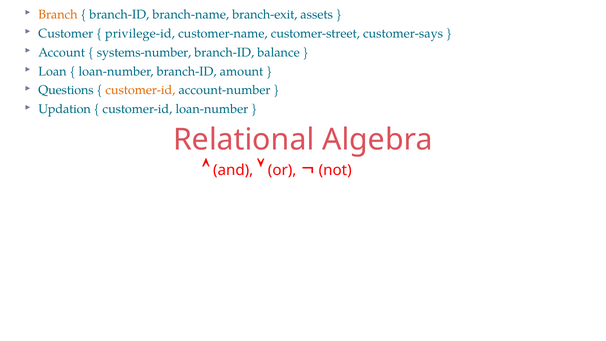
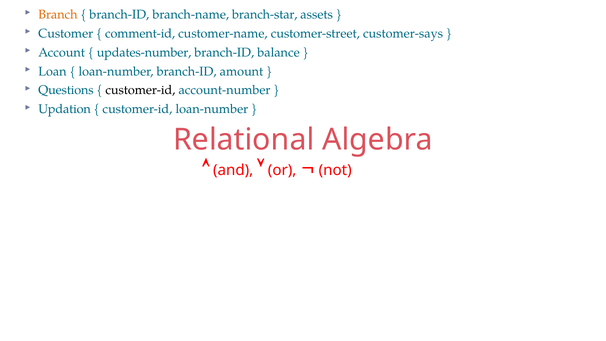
branch-exit: branch-exit -> branch-star (265, 14)
privilege-id: privilege-id -> comment-id (140, 33)
systems-number: systems-number -> updates-number (144, 52)
customer-id colour: orange -> black (140, 90)
